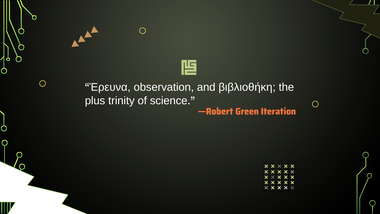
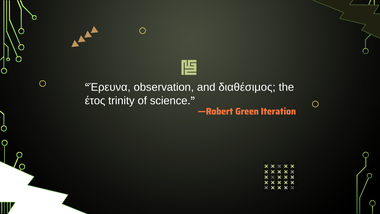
βιβλιοθήκη: βιβλιοθήκη -> διαθέσιμος (247, 87)
plus: plus -> έτος (95, 101)
